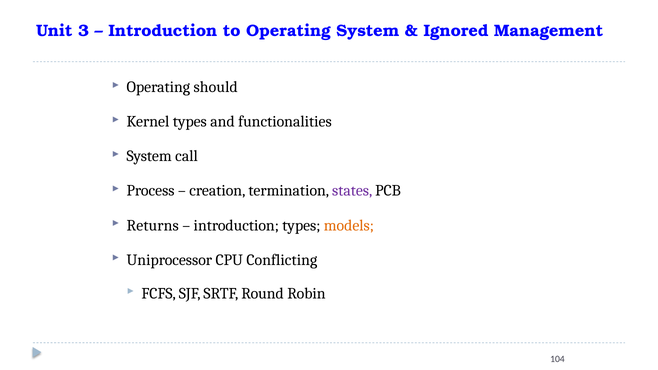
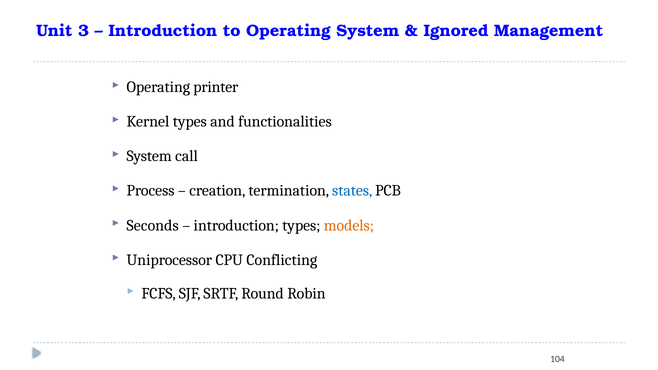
should: should -> printer (216, 87)
states colour: purple -> blue (352, 191)
Returns: Returns -> Seconds (153, 225)
